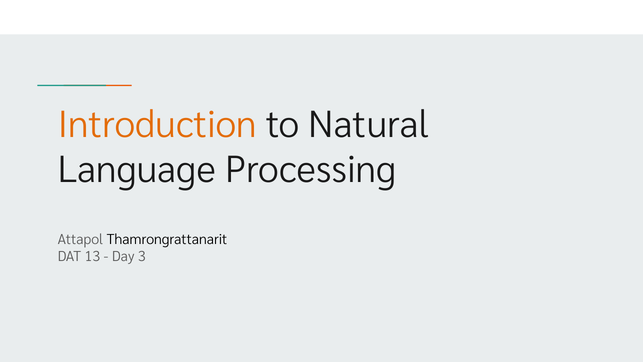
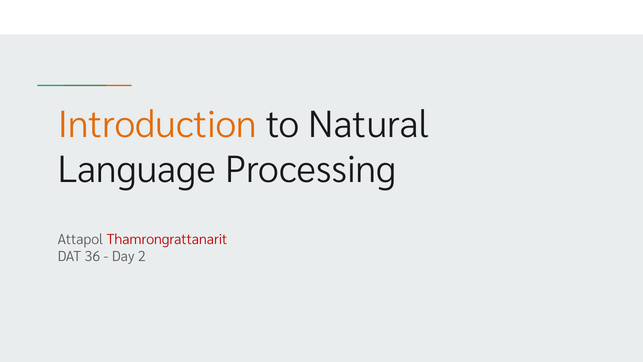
Thamrongrattanarit colour: black -> red (167, 239)
13: 13 -> 36 (92, 256)
3: 3 -> 2 (142, 256)
